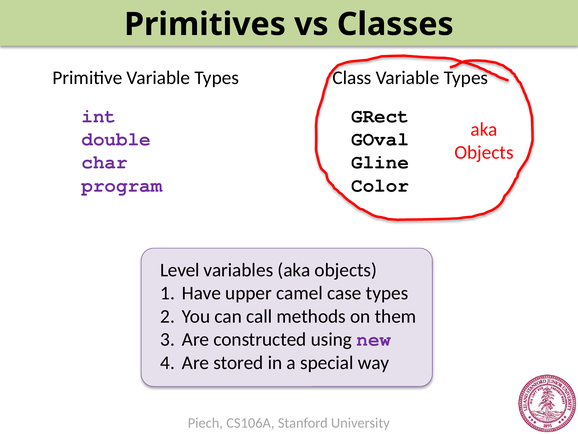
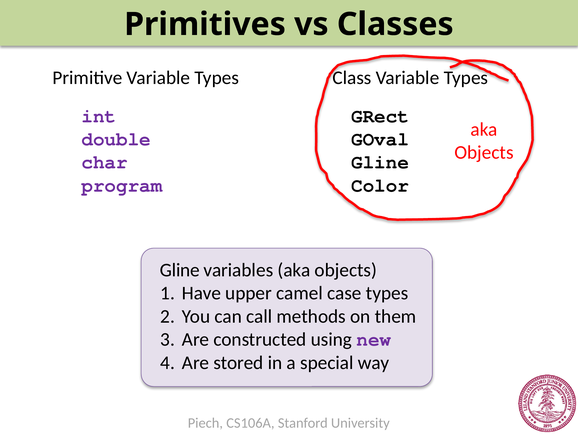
Level: Level -> Gline (180, 270)
